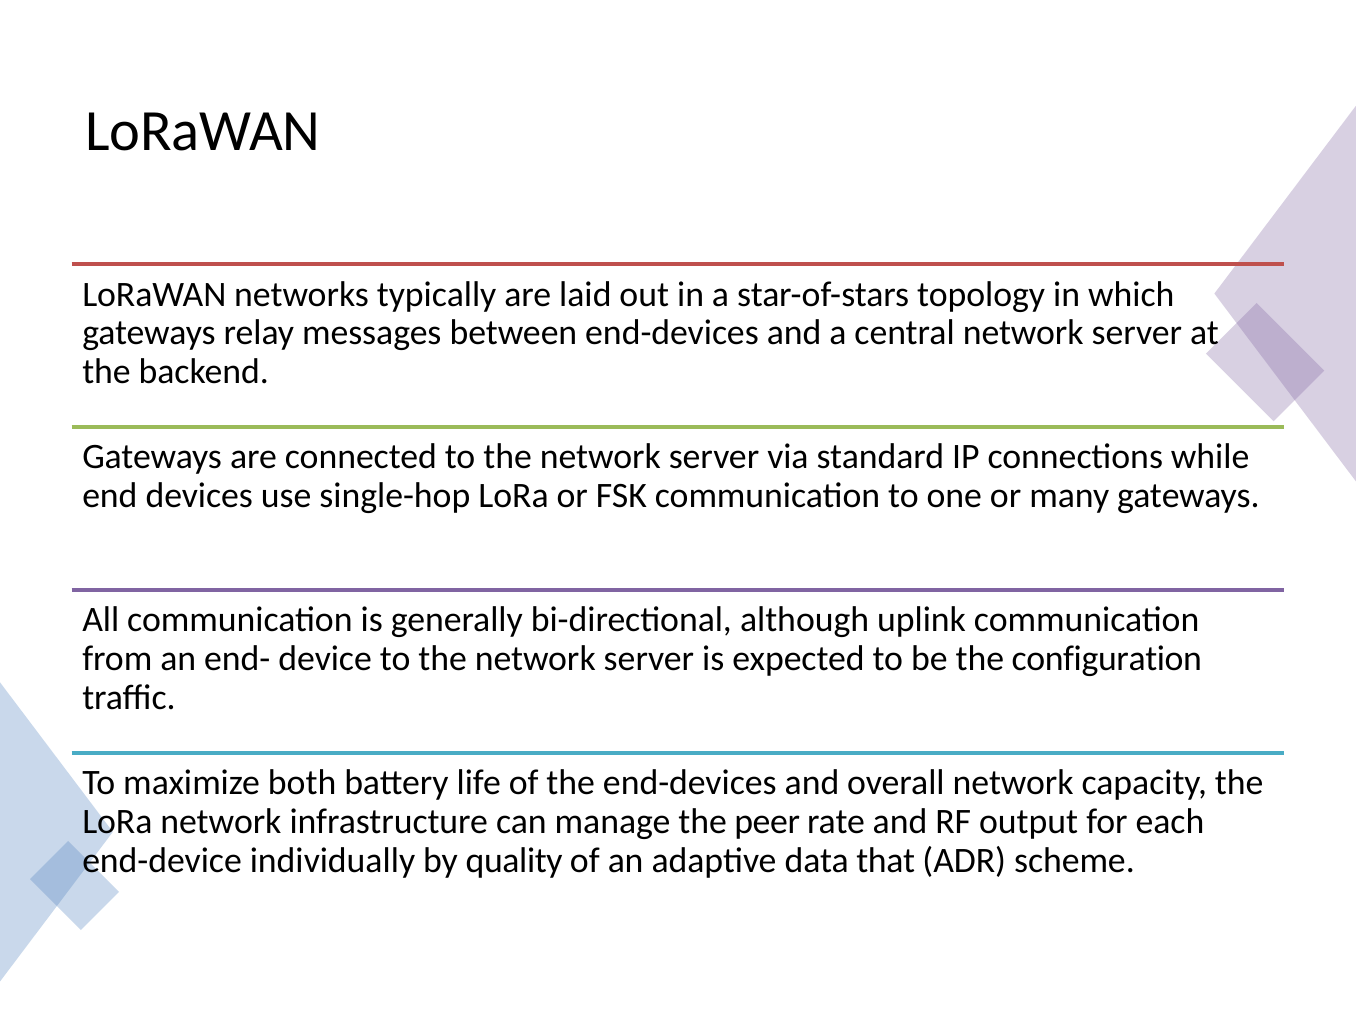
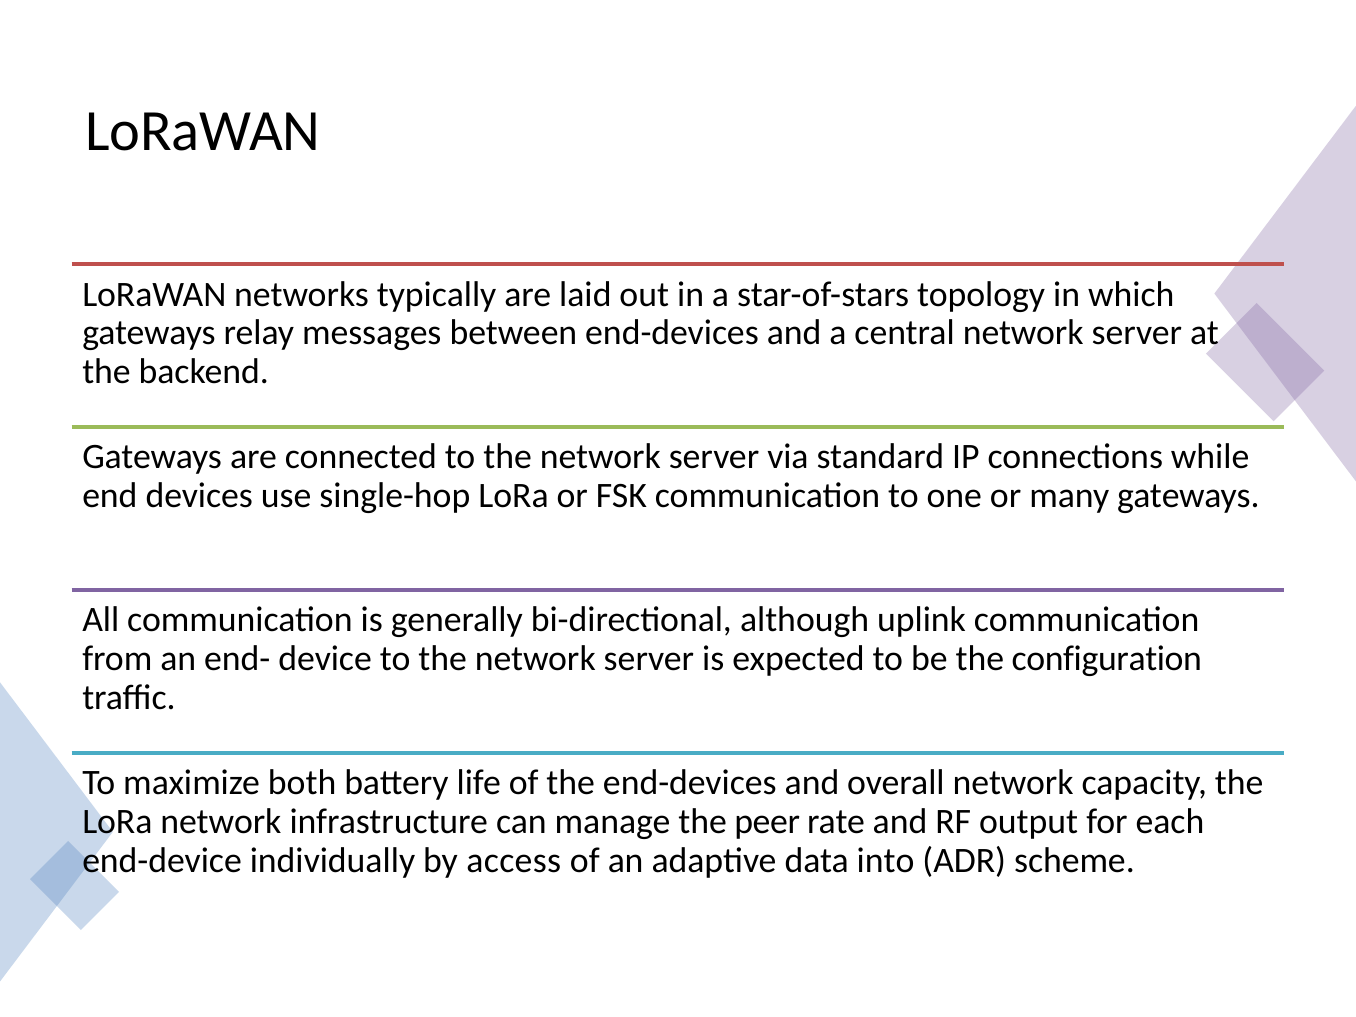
quality: quality -> access (514, 860)
that: that -> into (886, 860)
